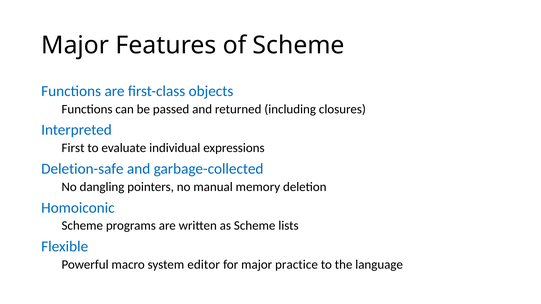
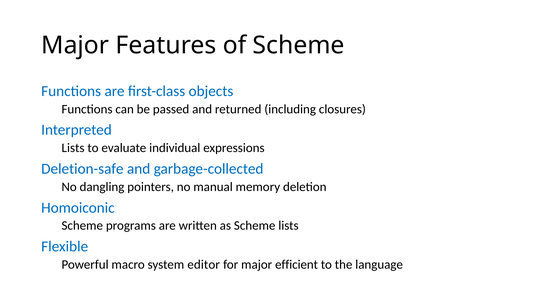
First: First -> Lists (73, 148)
practice: practice -> efficient (297, 265)
